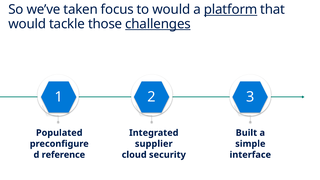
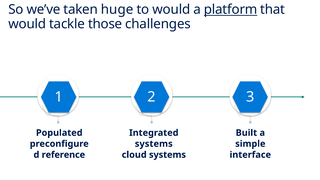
focus: focus -> huge (117, 10)
challenges underline: present -> none (158, 24)
supplier: supplier -> systems (154, 144)
cloud security: security -> systems (167, 155)
